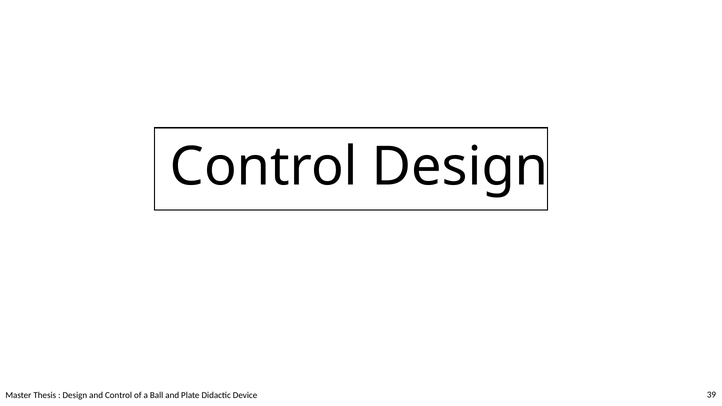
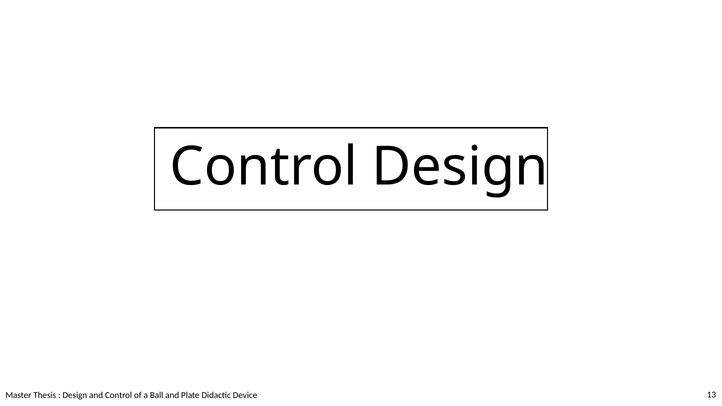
39: 39 -> 13 (711, 395)
